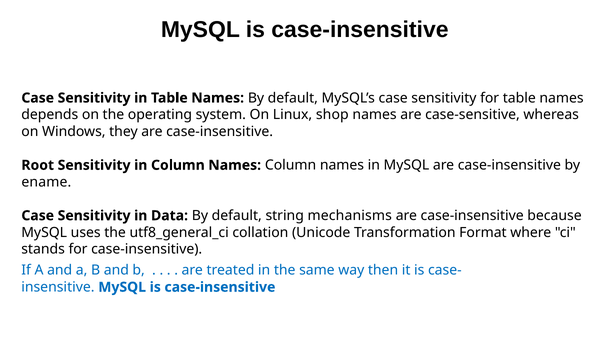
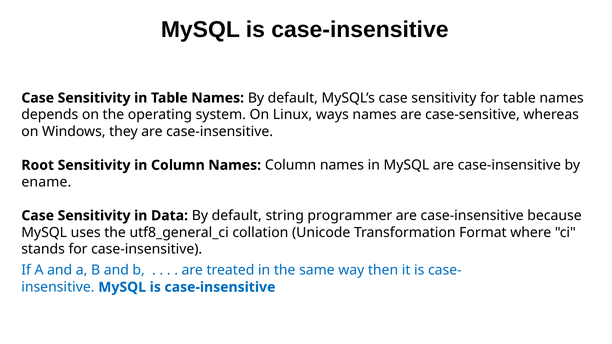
shop: shop -> ways (332, 115)
mechanisms: mechanisms -> programmer (350, 216)
